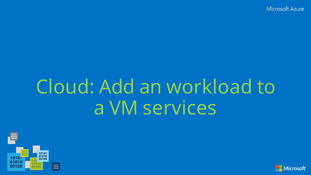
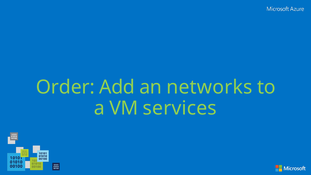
Cloud: Cloud -> Order (65, 87)
workload: workload -> networks (209, 87)
